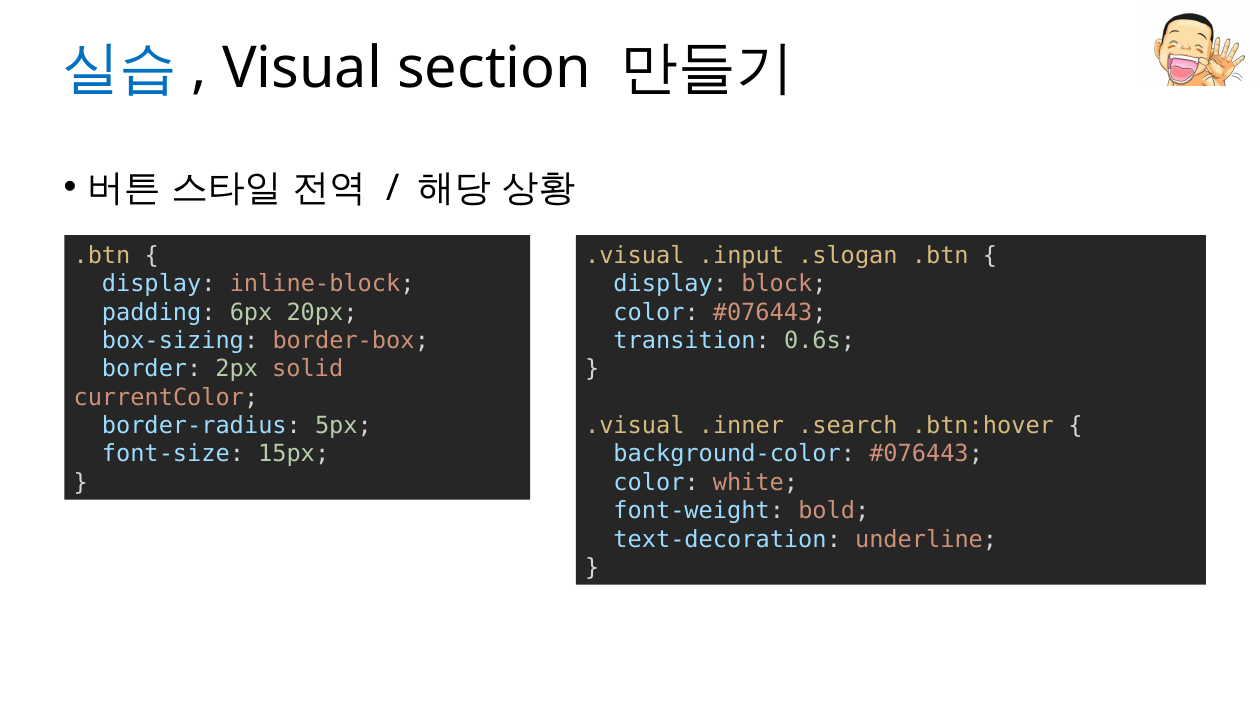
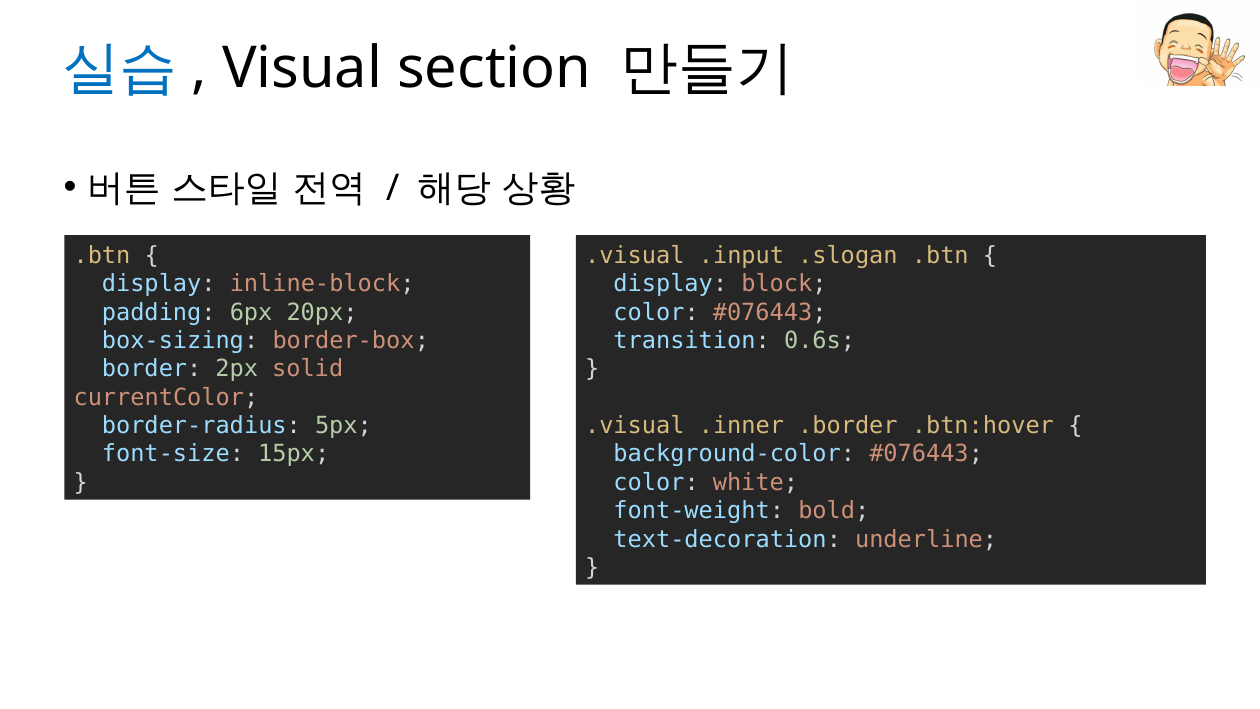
.search: .search -> .border (848, 426)
